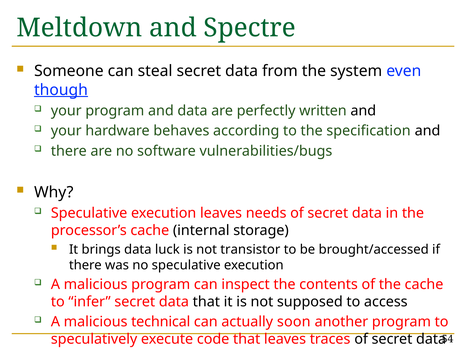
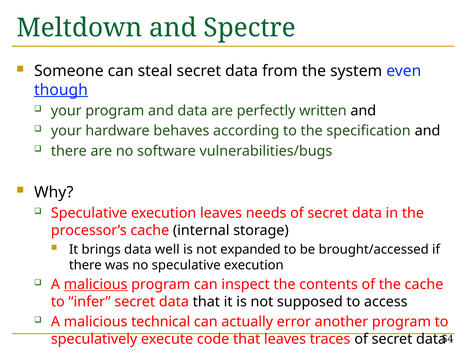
luck: luck -> well (167, 249)
transistor: transistor -> expanded (250, 249)
malicious underline: none -> present (96, 284)
soon: soon -> error (294, 321)
